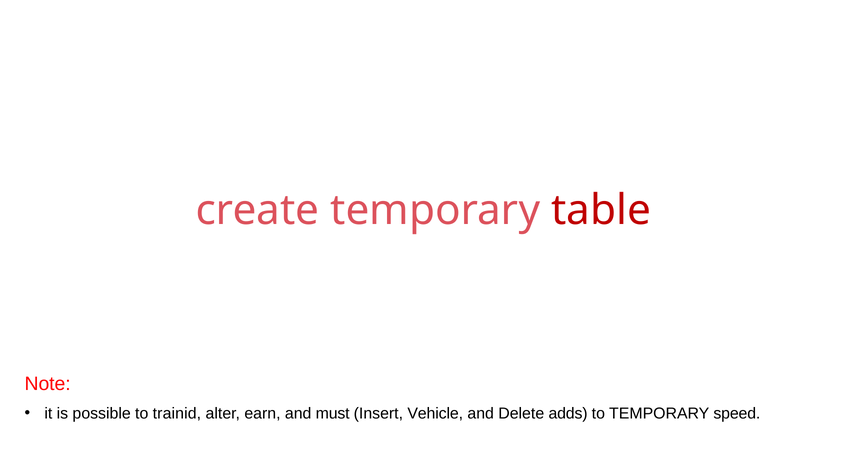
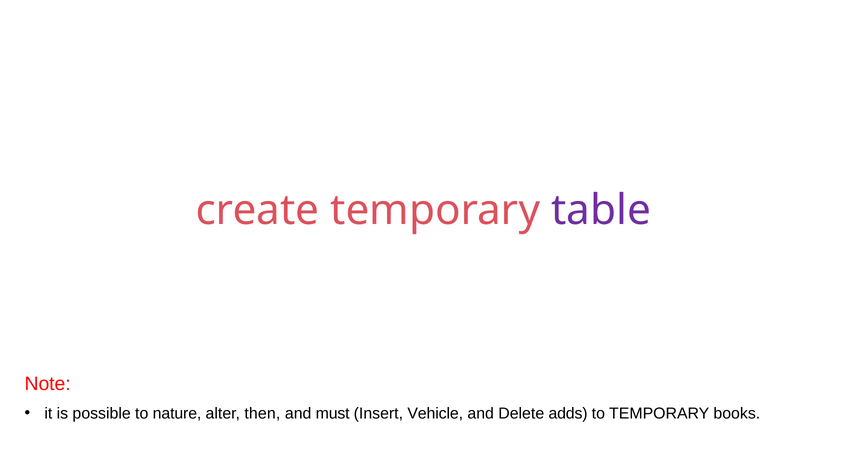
table colour: red -> purple (601, 211)
trainid: trainid -> nature (177, 414)
earn: earn -> then (262, 414)
speed: speed -> books (737, 414)
